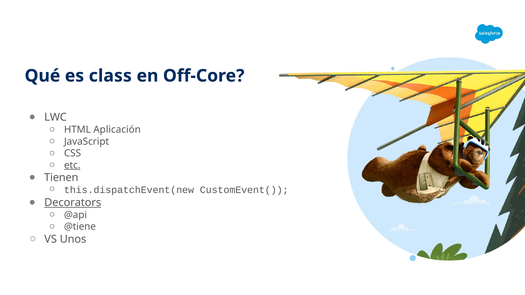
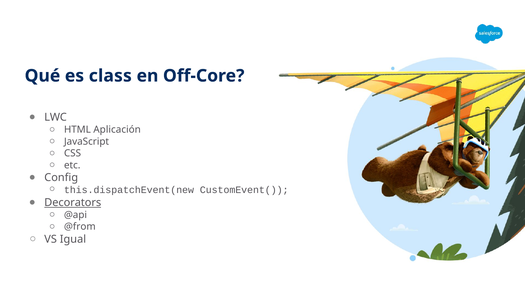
etc underline: present -> none (72, 165)
Tienen: Tienen -> Config (61, 178)
@tiene: @tiene -> @from (80, 227)
Unos: Unos -> Igual (73, 240)
